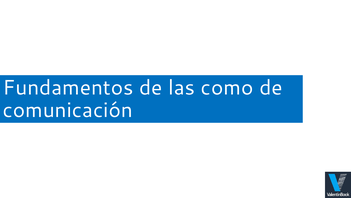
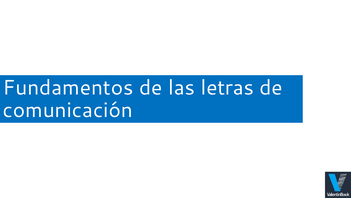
como: como -> letras (227, 87)
